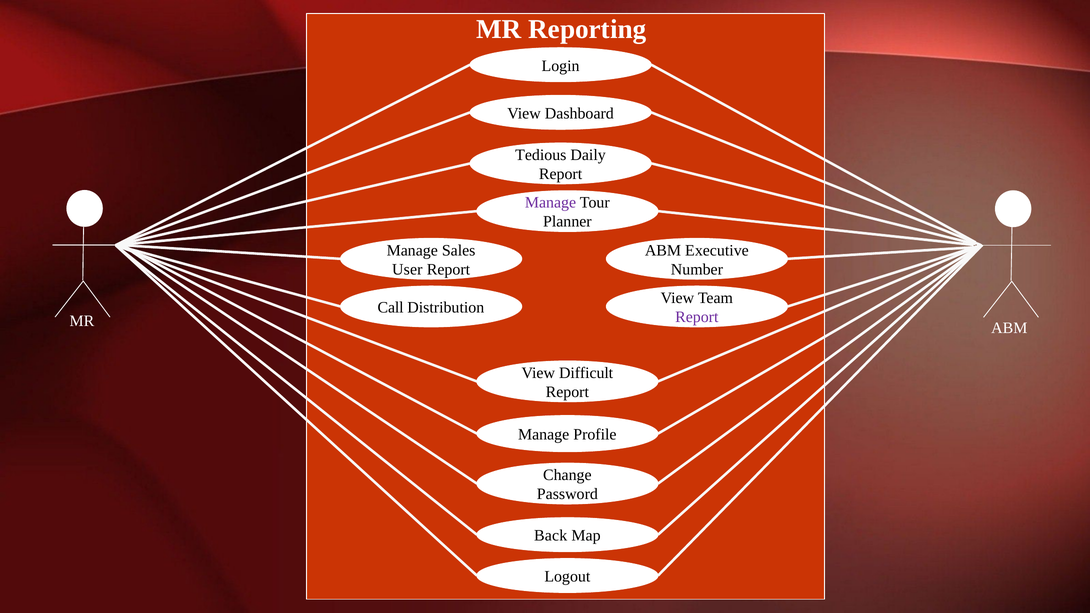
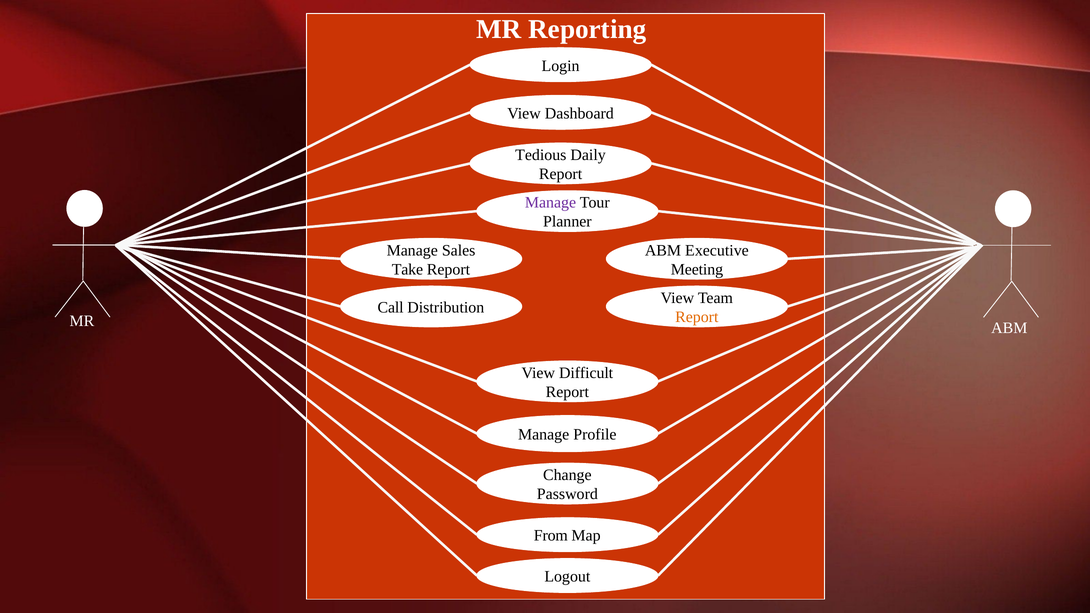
User: User -> Take (407, 270)
Number: Number -> Meeting (697, 270)
Report colour: purple -> orange (697, 317)
Back: Back -> From (551, 536)
